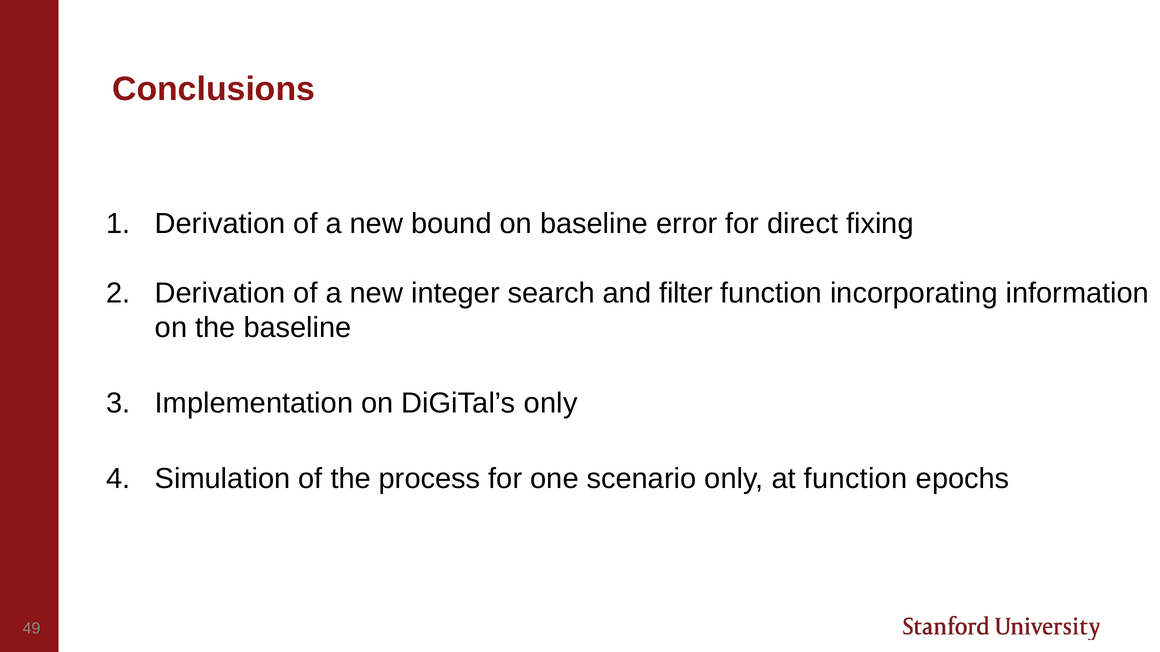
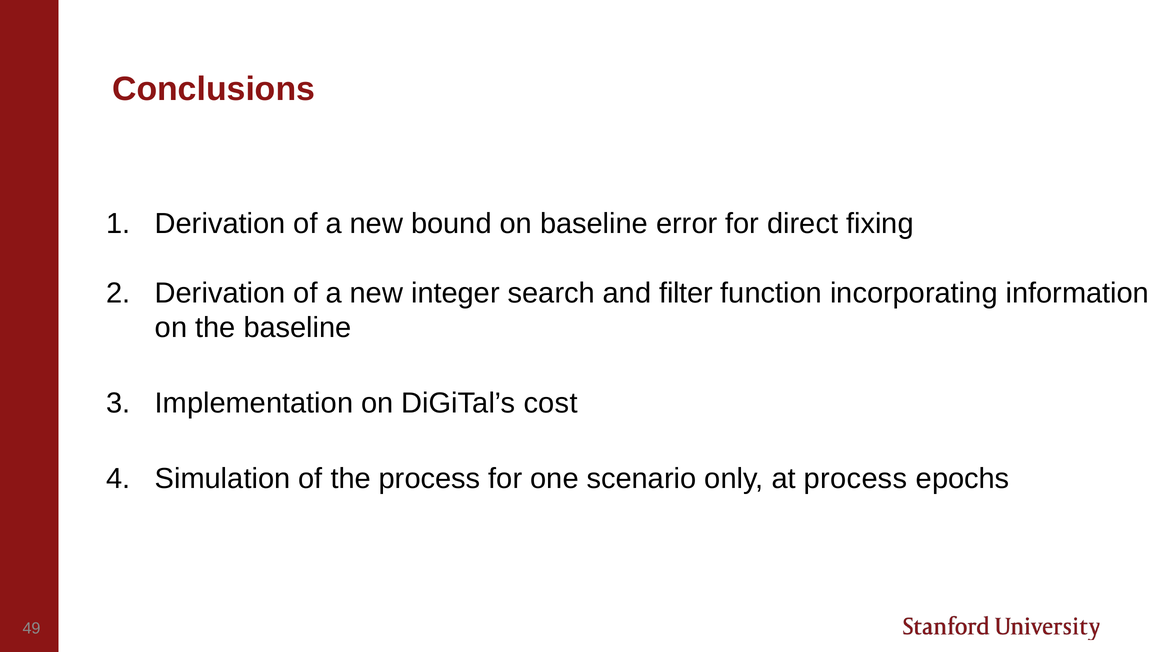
DiGiTal’s only: only -> cost (551, 403)
at function: function -> process (856, 479)
